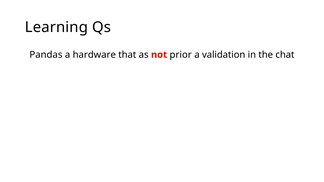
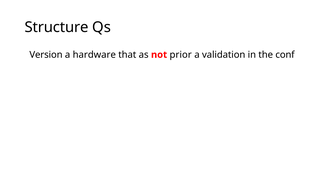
Learning: Learning -> Structure (57, 27)
Pandas: Pandas -> Version (46, 55)
chat: chat -> conf (285, 55)
